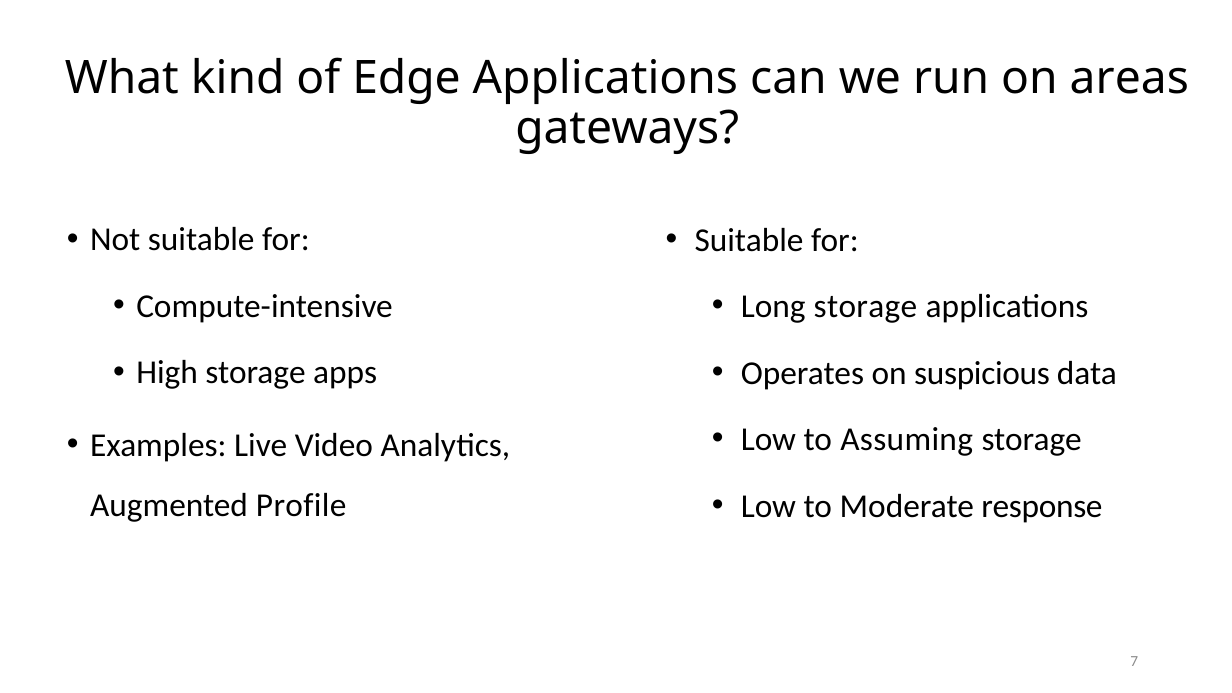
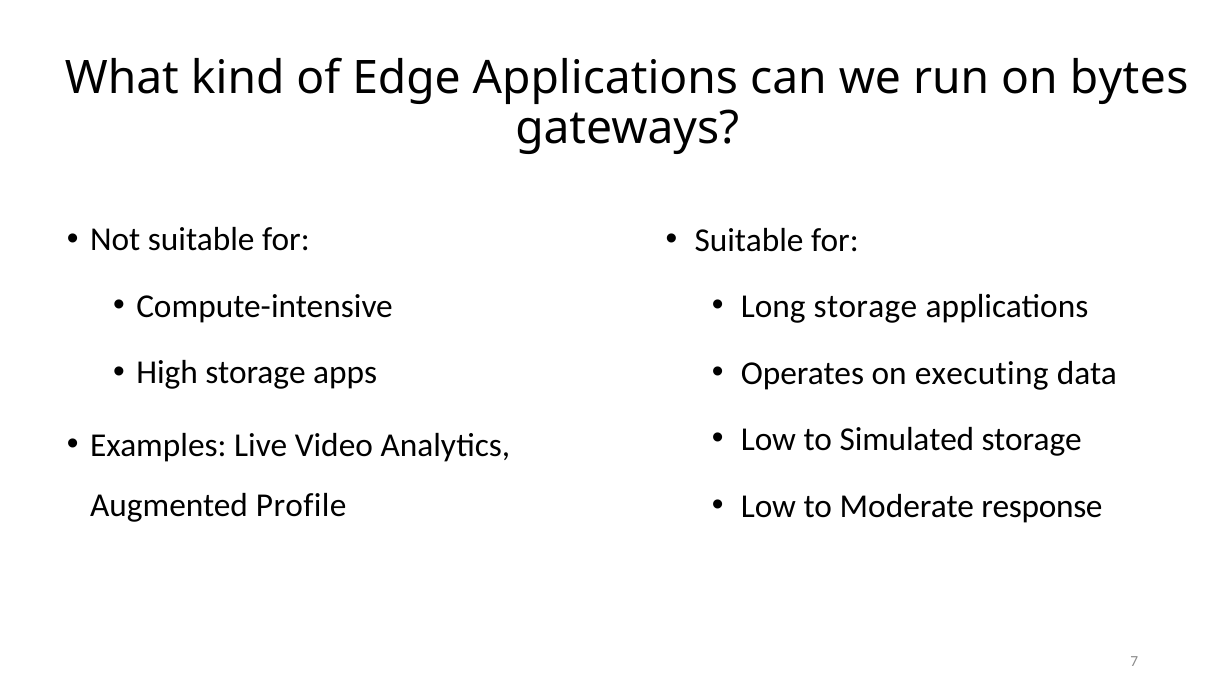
areas: areas -> bytes (1129, 79)
suspicious: suspicious -> executing (982, 373)
Assuming: Assuming -> Simulated (907, 440)
